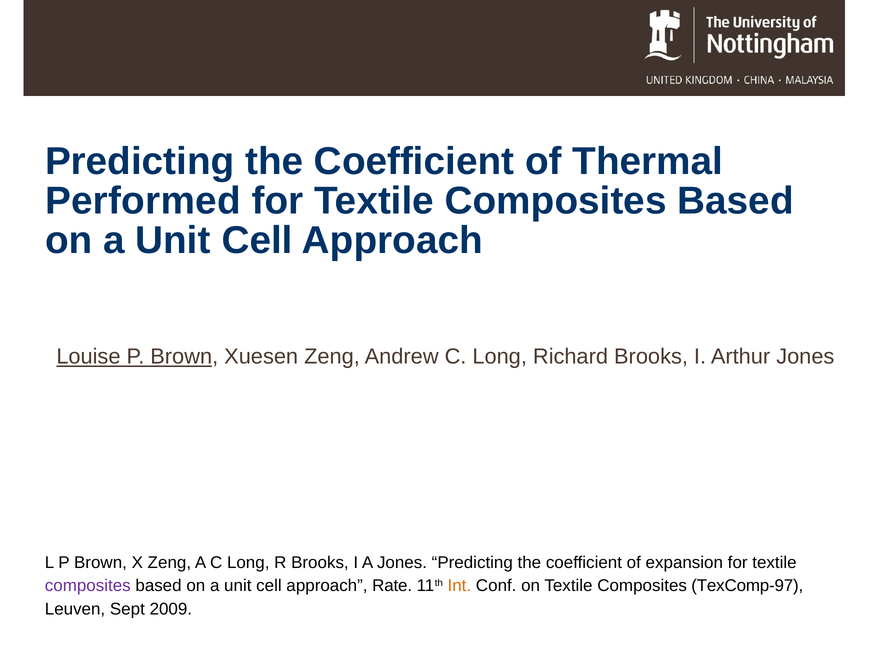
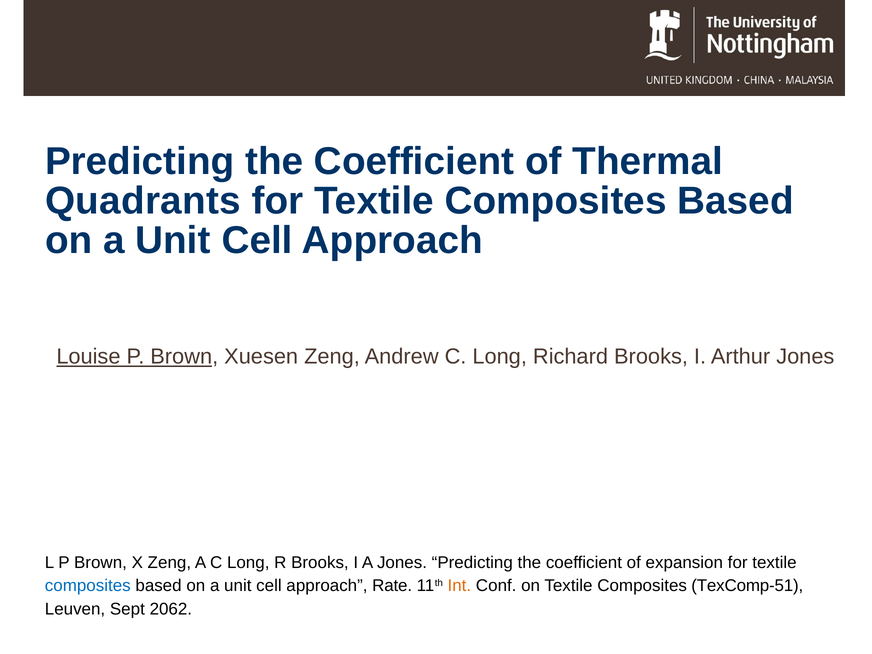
Performed: Performed -> Quadrants (143, 201)
composites colour: purple -> blue (88, 586)
TexComp-97: TexComp-97 -> TexComp-51 (747, 586)
2009: 2009 -> 2062 (171, 609)
